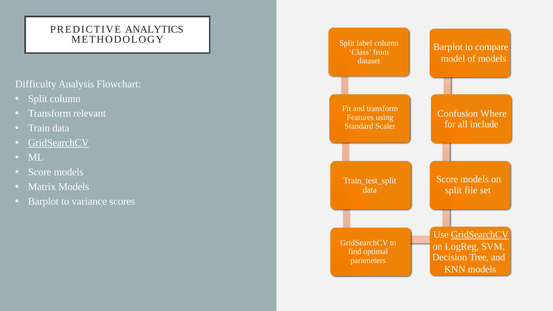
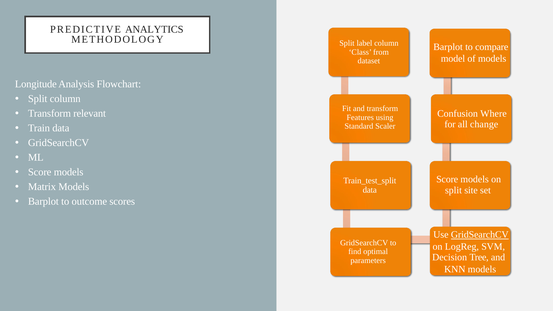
Difficulty: Difficulty -> Longitude (36, 84)
include: include -> change (484, 124)
GridSearchCV underline: present -> none (59, 143)
file: file -> site (471, 190)
variance: variance -> outcome (89, 202)
